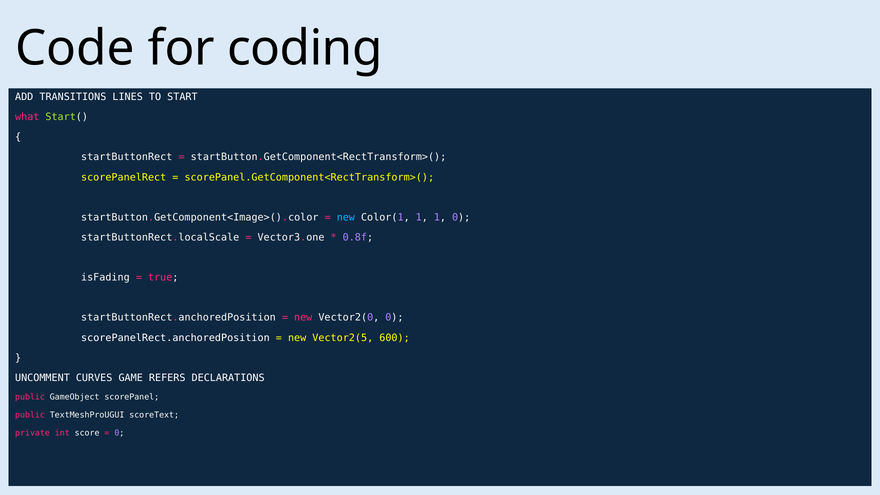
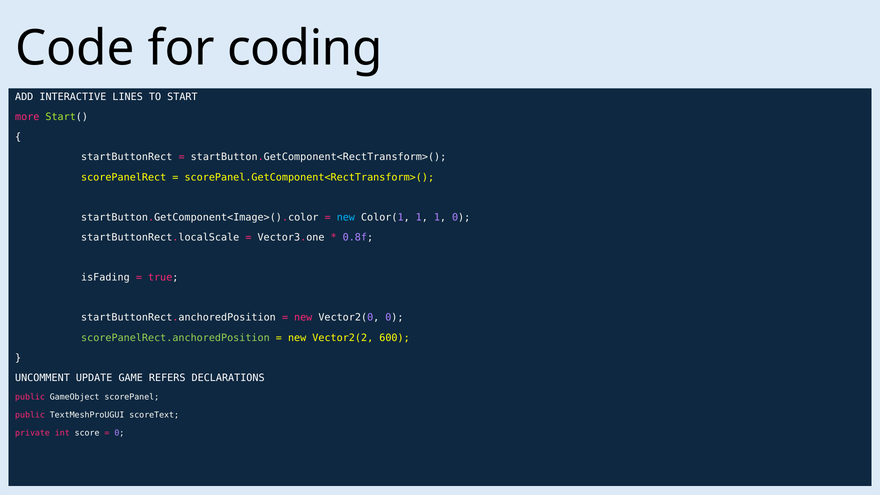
TRANSITIONS: TRANSITIONS -> INTERACTIVE (73, 97)
what: what -> more (27, 117)
scorePanelRect.anchoredPosition colour: white -> light green (175, 338)
Vector2(5: Vector2(5 -> Vector2(2 (343, 338)
CURVES: CURVES -> UPDATE (94, 378)
